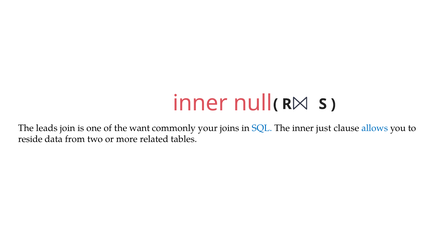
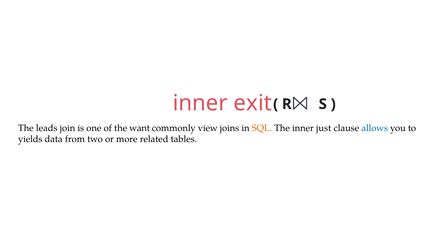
null: null -> exit (253, 103)
your: your -> view (208, 128)
SQL colour: blue -> orange (262, 128)
reside: reside -> yields (30, 139)
